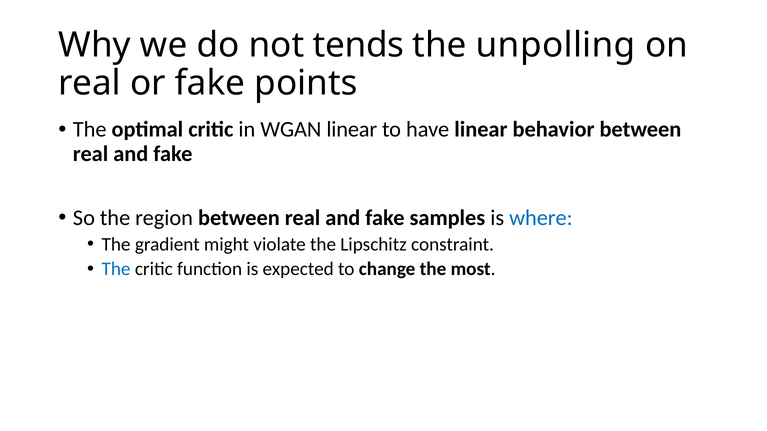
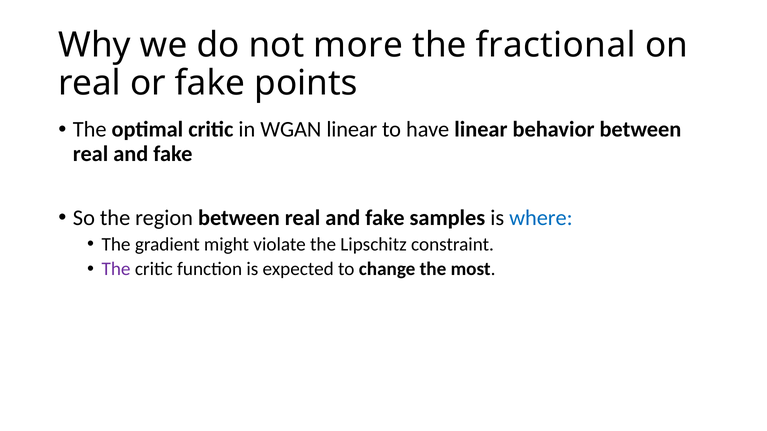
tends: tends -> more (358, 45)
unpolling: unpolling -> fractional (556, 45)
The colour: blue -> purple (116, 269)
